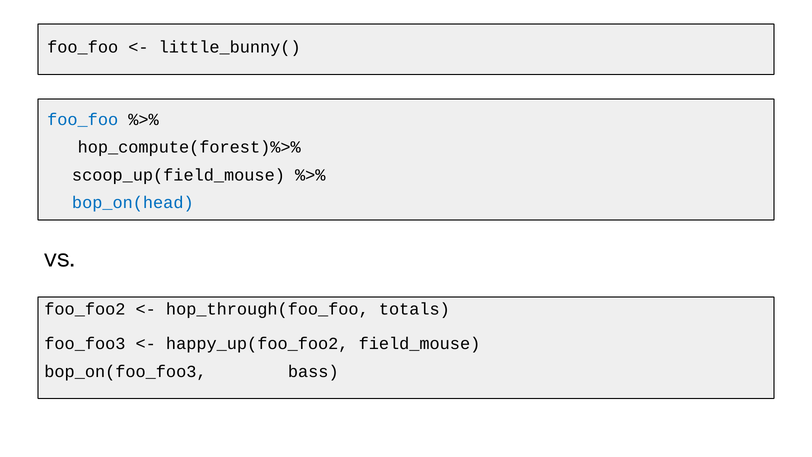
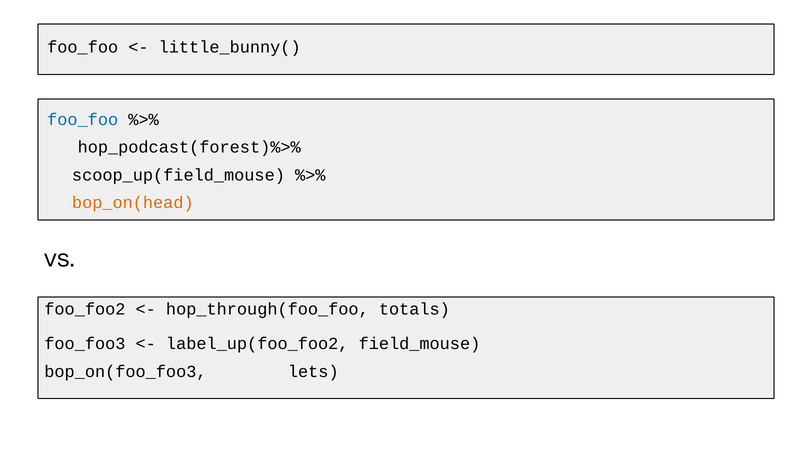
hop_compute(forest)%>%: hop_compute(forest)%>% -> hop_podcast(forest)%>% (189, 147)
bop_on(head colour: blue -> orange (133, 203)
happy_up(foo_foo2: happy_up(foo_foo2 -> label_up(foo_foo2 (257, 344)
bass: bass -> lets (313, 371)
